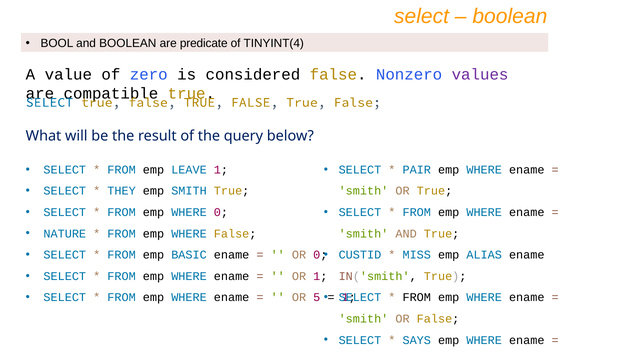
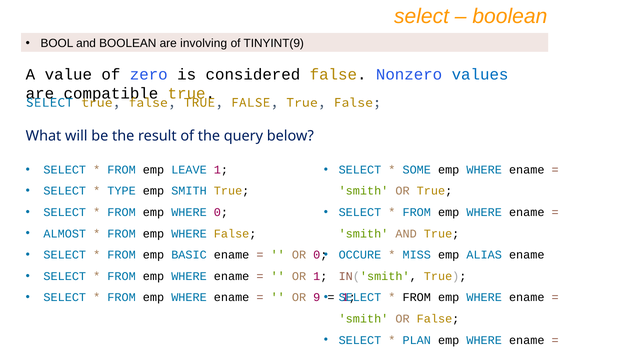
predicate: predicate -> involving (204, 43)
TINYINT(4: TINYINT(4 -> TINYINT(9 (274, 43)
values colour: purple -> blue (480, 75)
PAIR: PAIR -> SOME (417, 170)
THEY: THEY -> TYPE (122, 191)
NATURE: NATURE -> ALMOST (65, 234)
CUSTID: CUSTID -> OCCURE (360, 255)
5: 5 -> 9 (317, 298)
SAYS: SAYS -> PLAN (417, 340)
